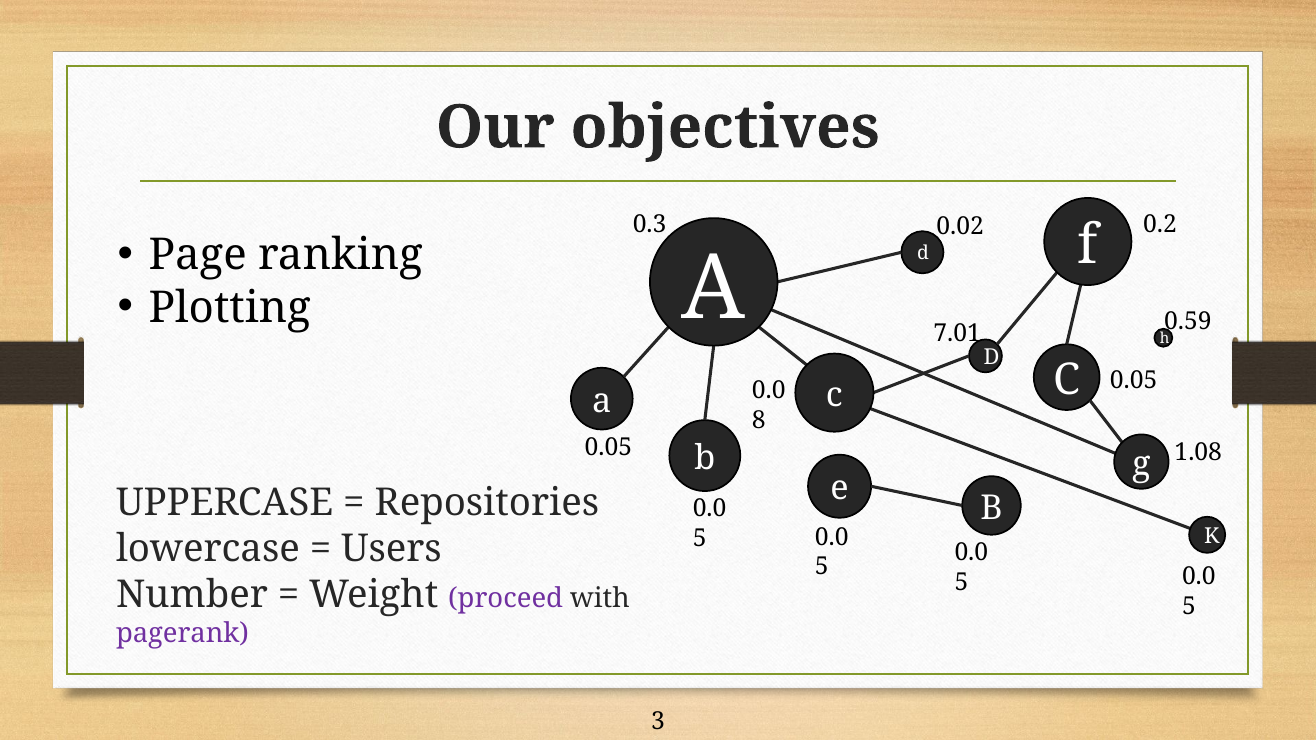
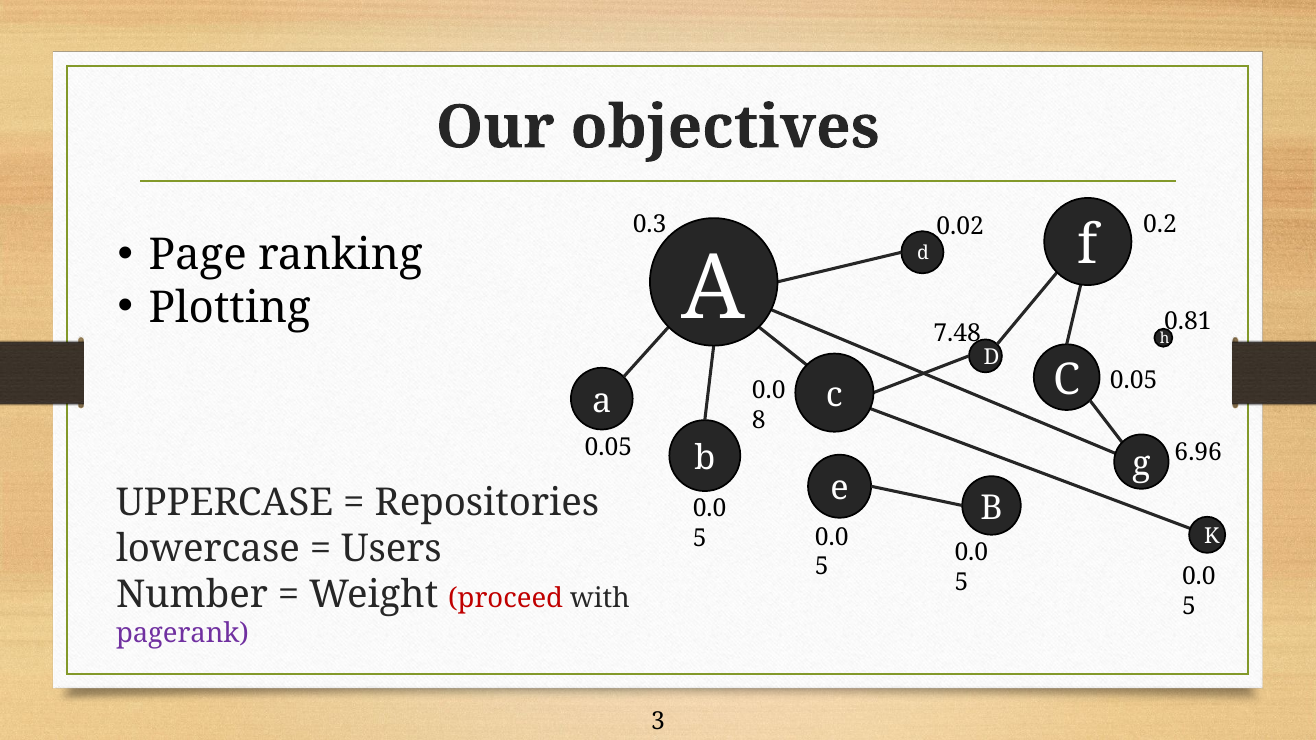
0.59: 0.59 -> 0.81 (1188, 322)
7.01: 7.01 -> 7.48 (957, 334)
1.08: 1.08 -> 6.96 (1198, 452)
proceed colour: purple -> red (506, 599)
